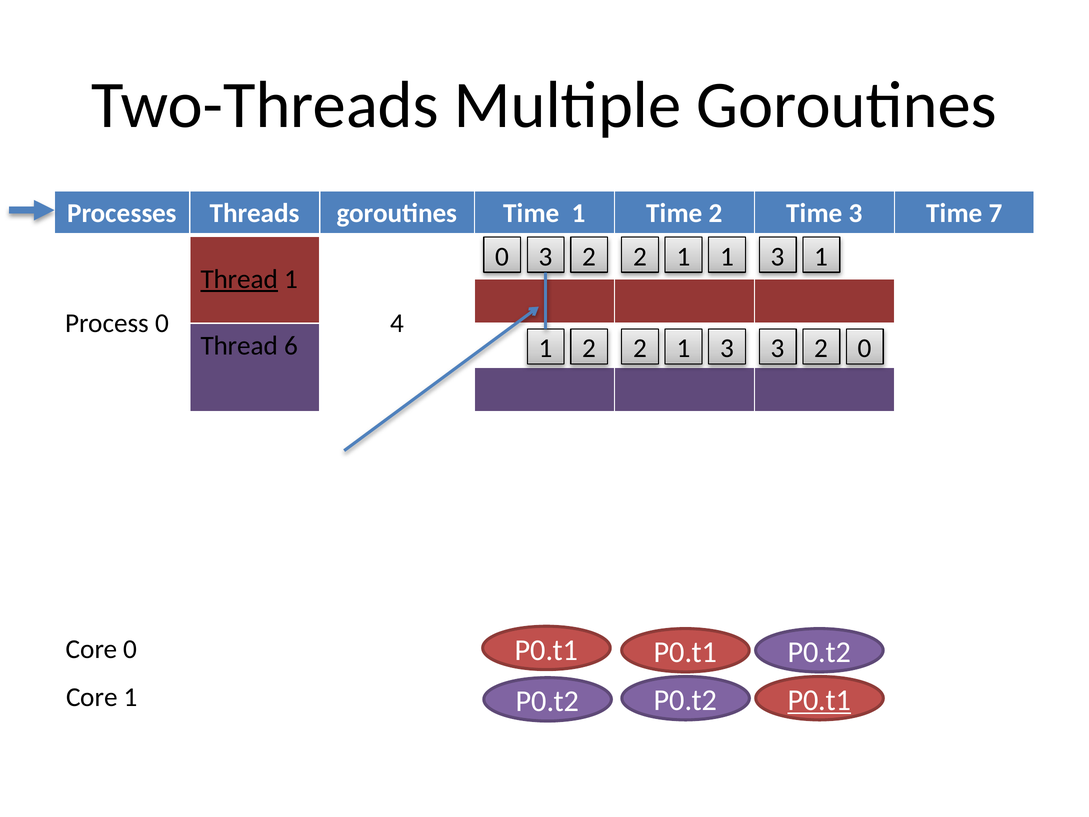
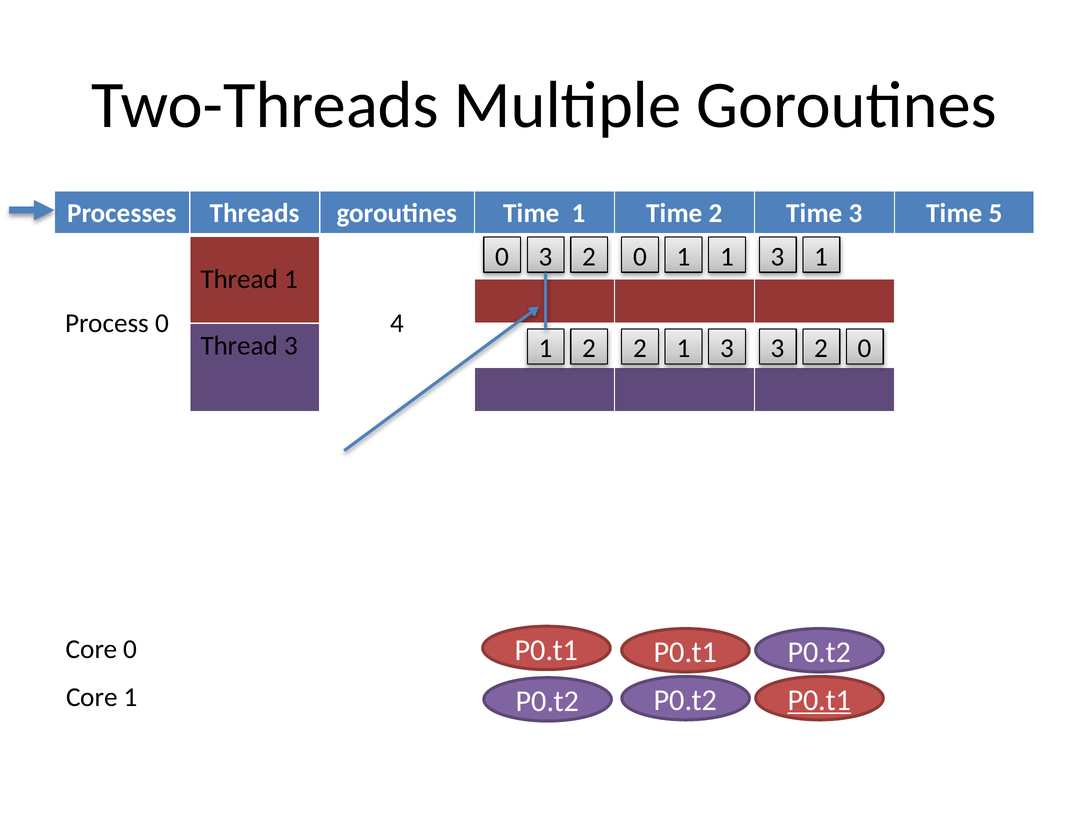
7: 7 -> 5 (995, 213)
2: 2 -> 0 (640, 257)
Thread underline: present -> none (239, 279)
Thread 6: 6 -> 3 (291, 345)
